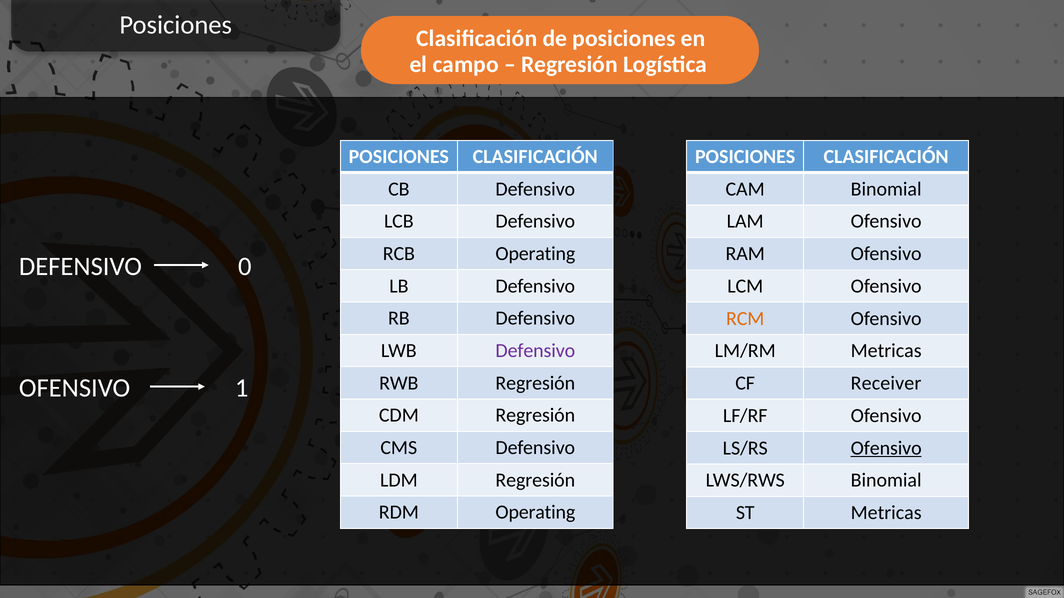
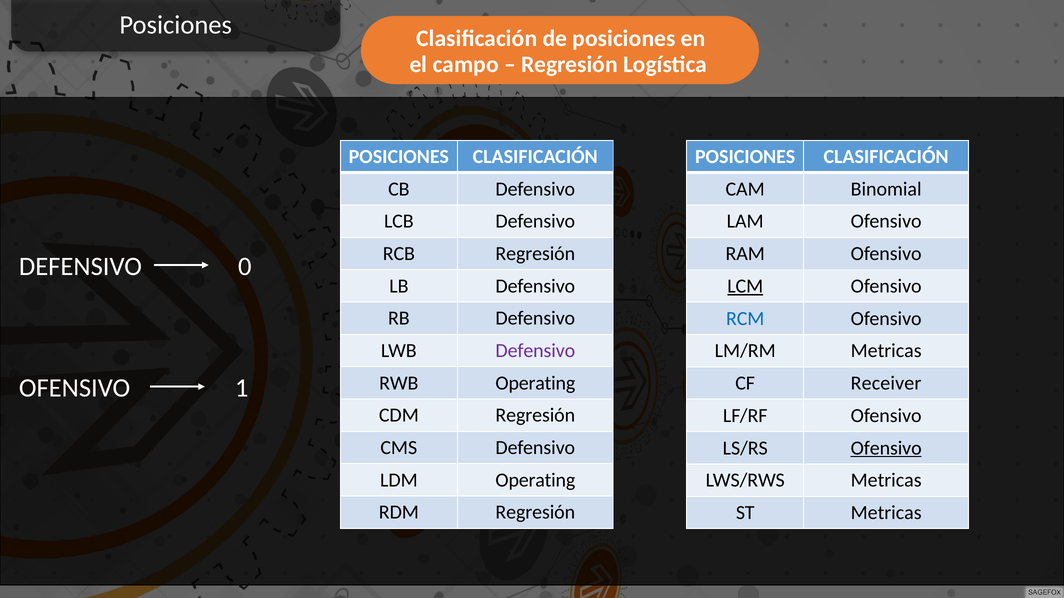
RCB Operating: Operating -> Regresión (535, 254)
LCM underline: none -> present (745, 286)
RCM colour: orange -> blue (745, 319)
RWB Regresión: Regresión -> Operating (535, 383)
LDM Regresión: Regresión -> Operating (535, 480)
LWS/RWS Binomial: Binomial -> Metricas (886, 481)
RDM Operating: Operating -> Regresión (535, 513)
